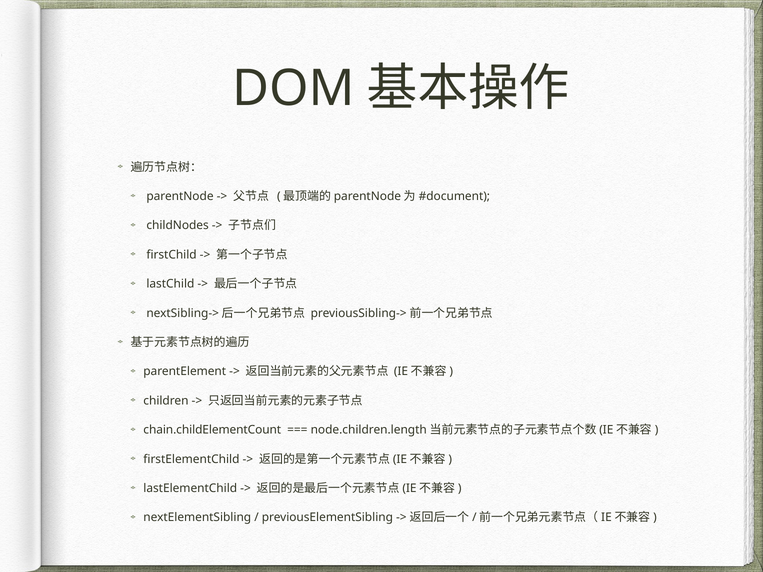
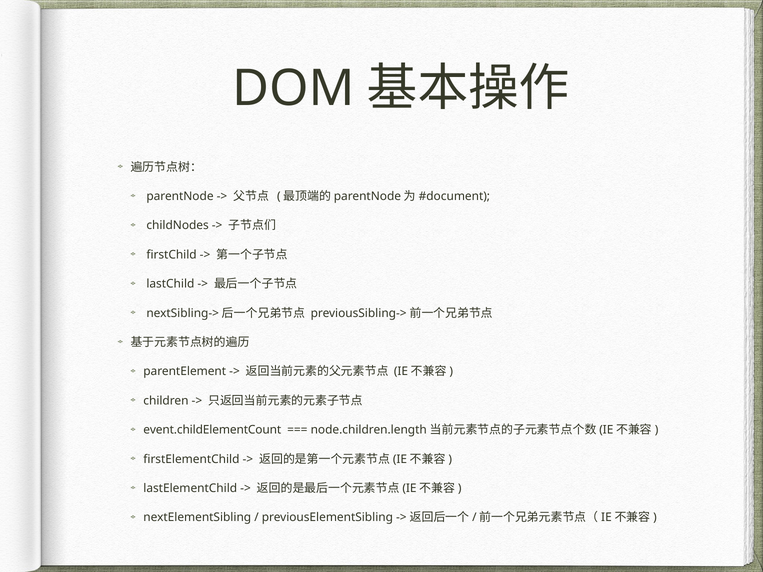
chain.childElementCount: chain.childElementCount -> event.childElementCount (212, 430)
